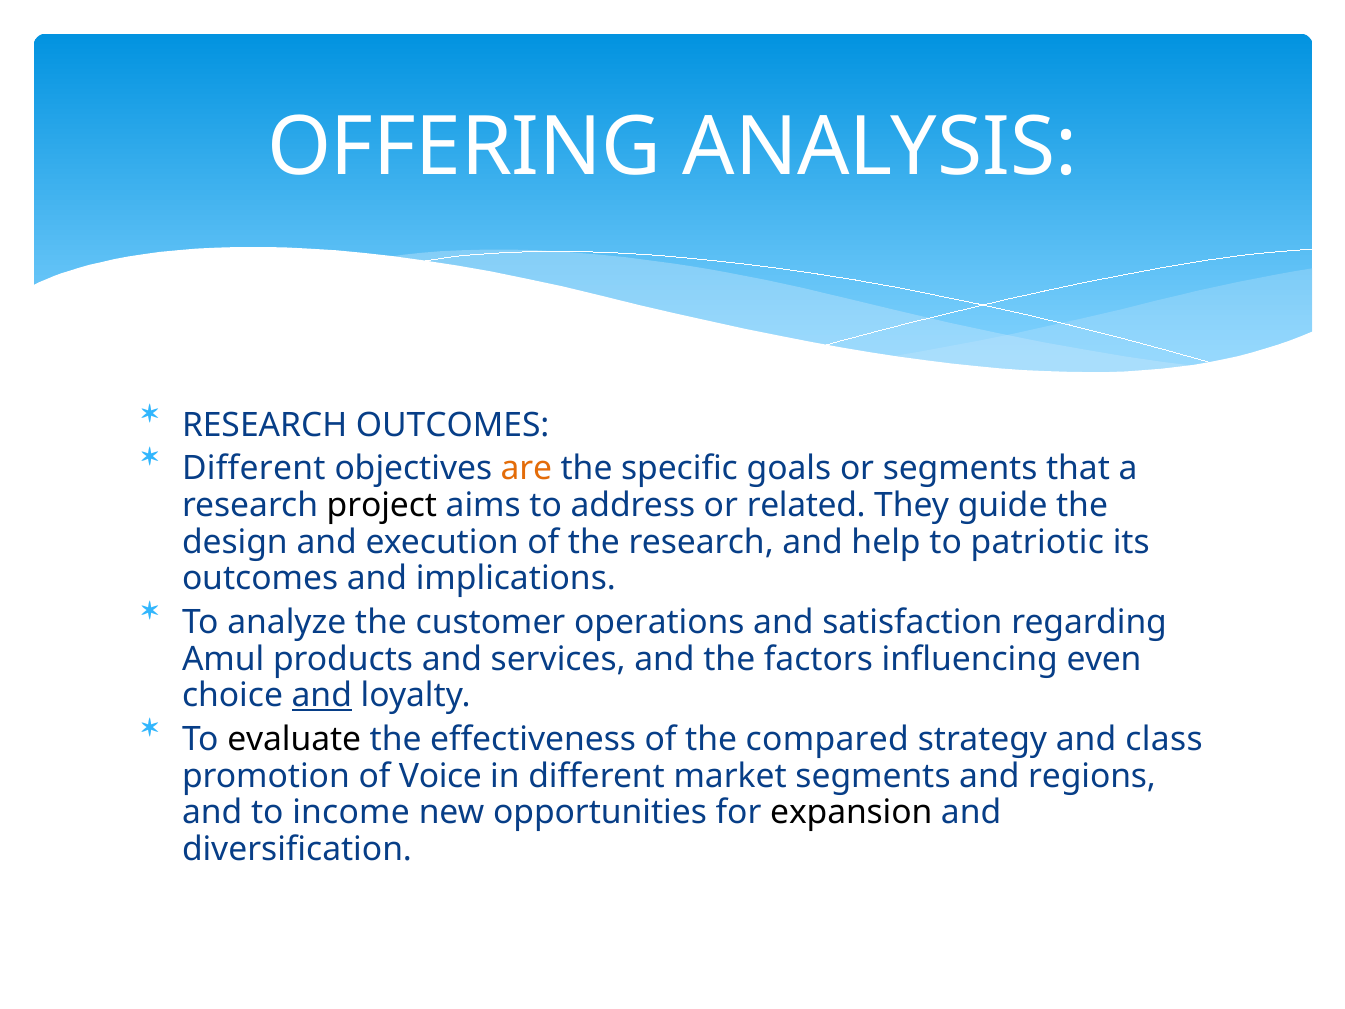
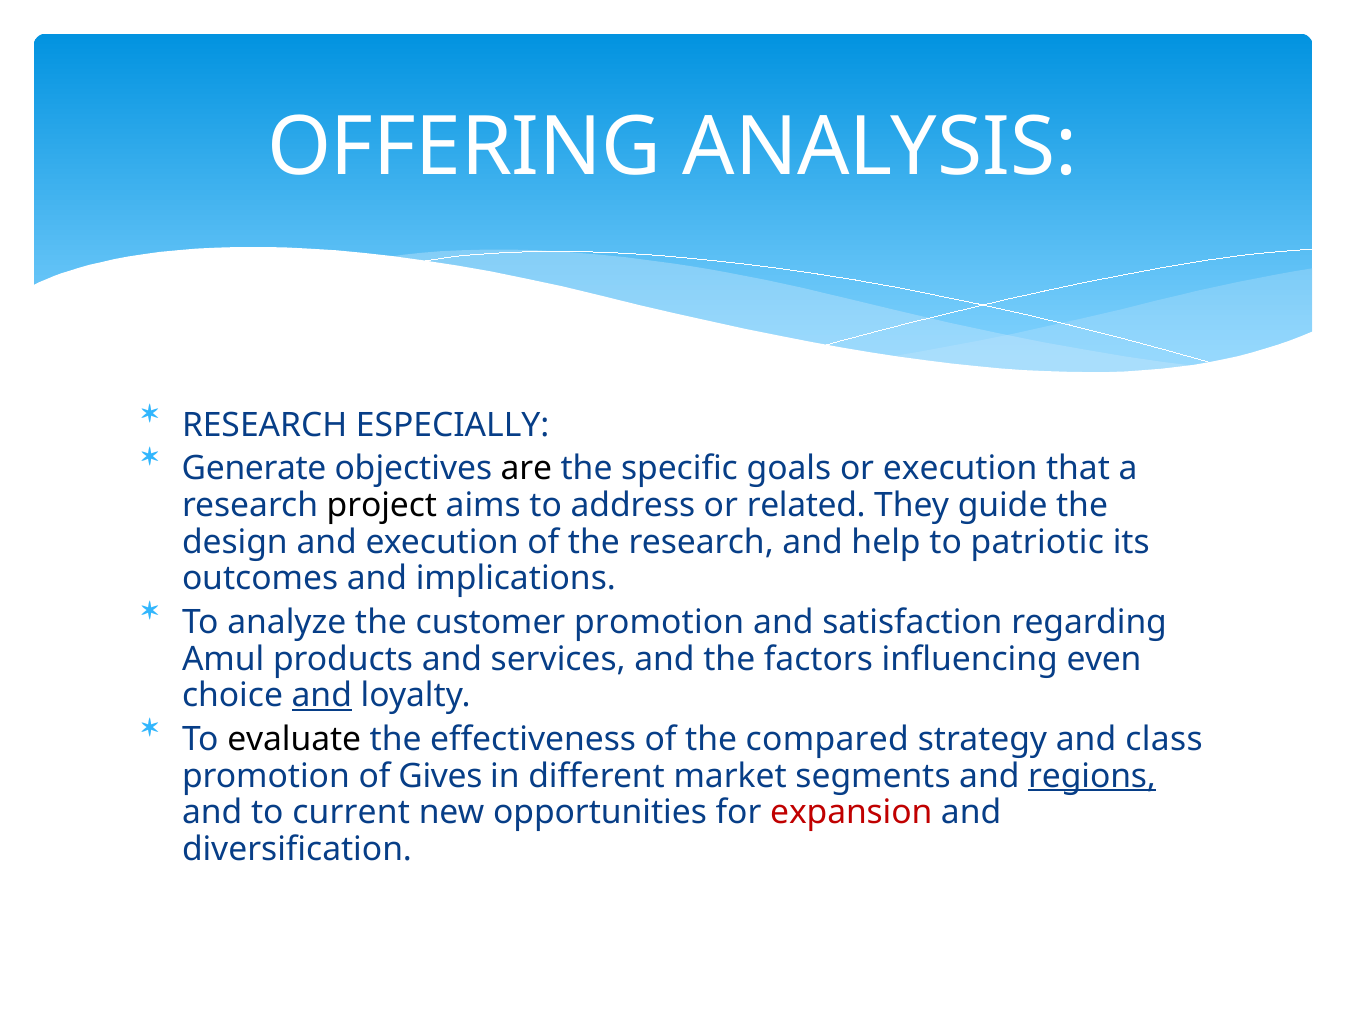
RESEARCH OUTCOMES: OUTCOMES -> ESPECIALLY (453, 425)
Different: Different -> Generate (254, 469)
are colour: orange -> black (526, 469)
or segments: segments -> execution (960, 469)
customer operations: operations -> promotion (659, 622)
Voice: Voice -> Gives (440, 776)
regions underline: none -> present (1092, 776)
income: income -> current (351, 812)
expansion colour: black -> red (851, 812)
